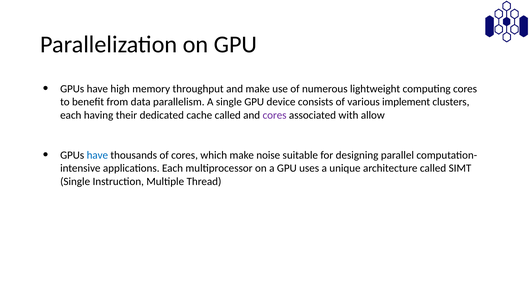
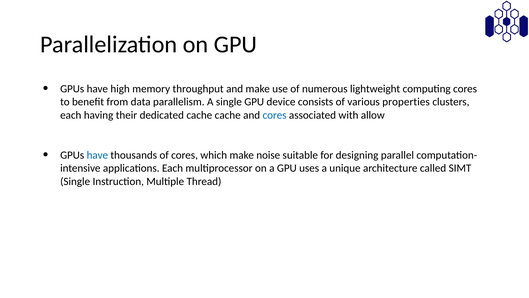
implement: implement -> properties (406, 102)
cache called: called -> cache (228, 115)
cores colour: purple -> blue (275, 115)
